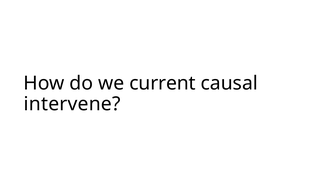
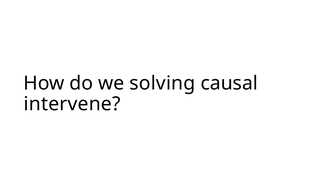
current: current -> solving (162, 83)
